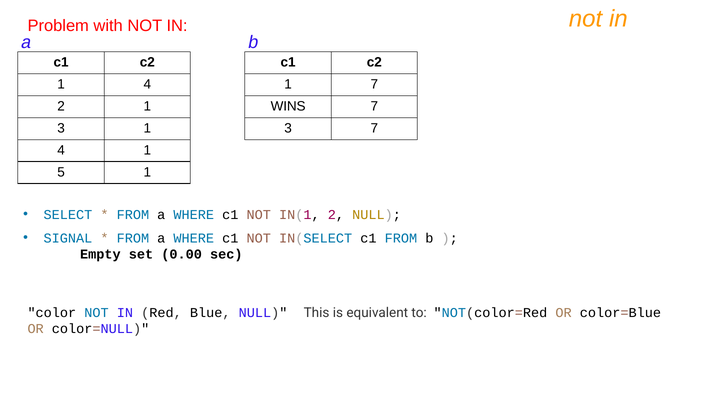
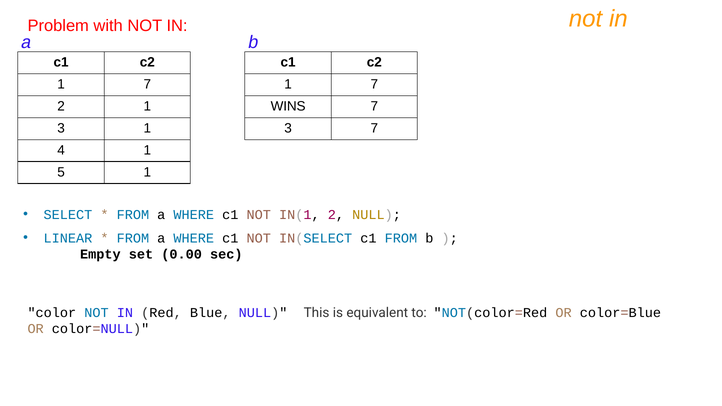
4: 4 -> 7 (147, 84)
SIGNAL: SIGNAL -> LINEAR (68, 238)
